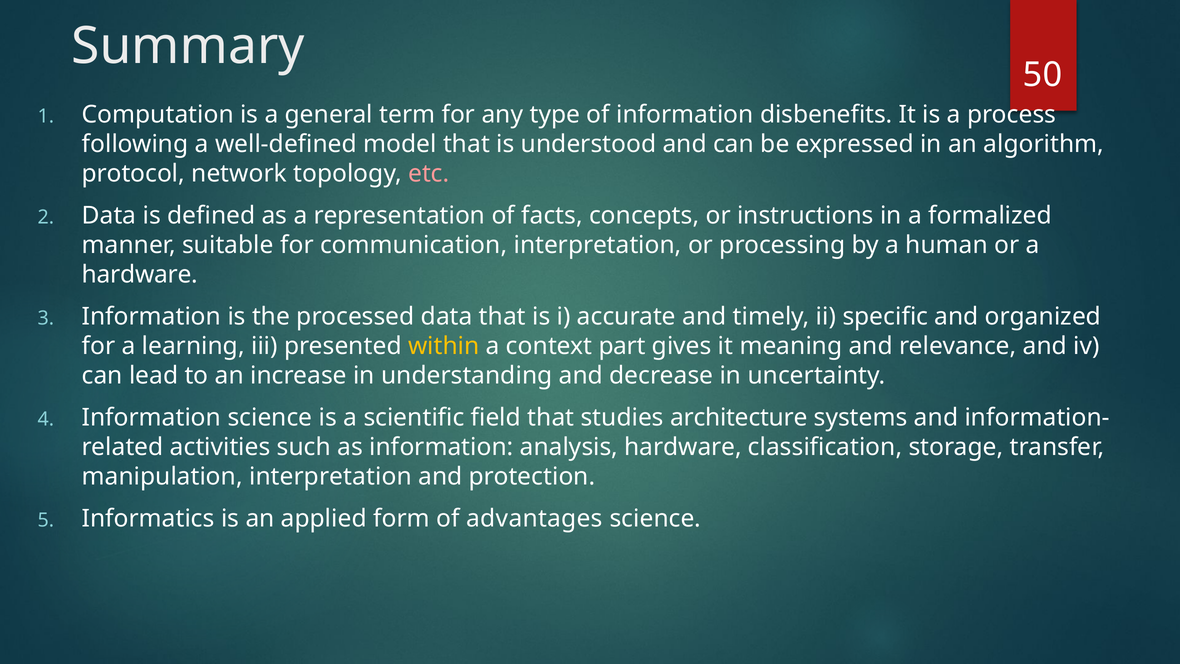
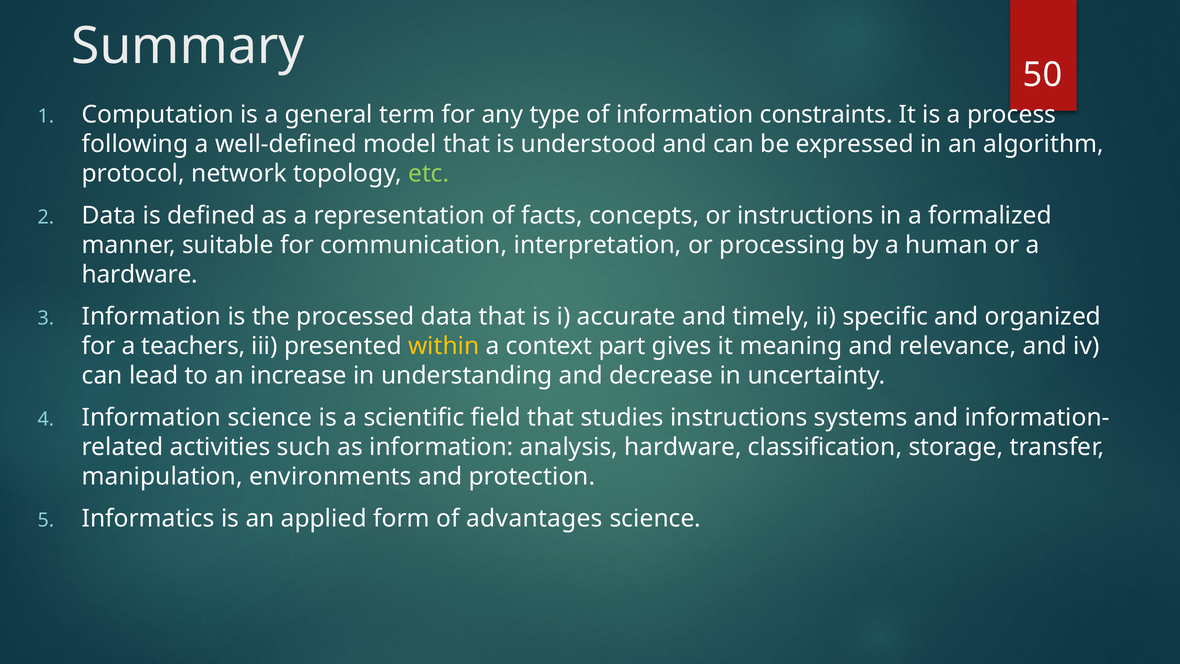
disbenefits: disbenefits -> constraints (826, 115)
etc colour: pink -> light green (429, 174)
learning: learning -> teachers (193, 346)
studies architecture: architecture -> instructions (739, 417)
manipulation interpretation: interpretation -> environments (330, 476)
